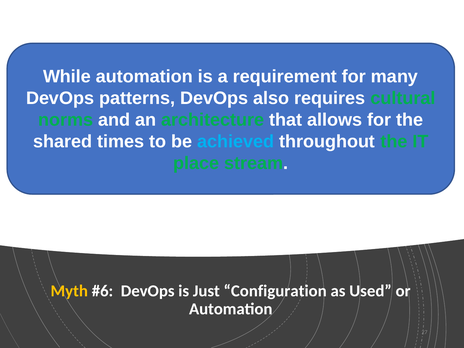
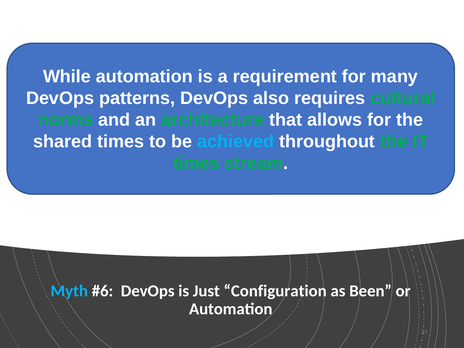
place: place -> times (196, 163)
Myth colour: yellow -> light blue (69, 291)
Used: Used -> Been (371, 291)
